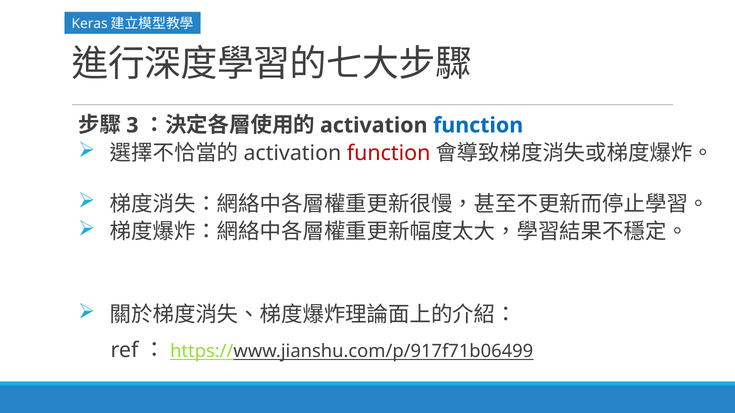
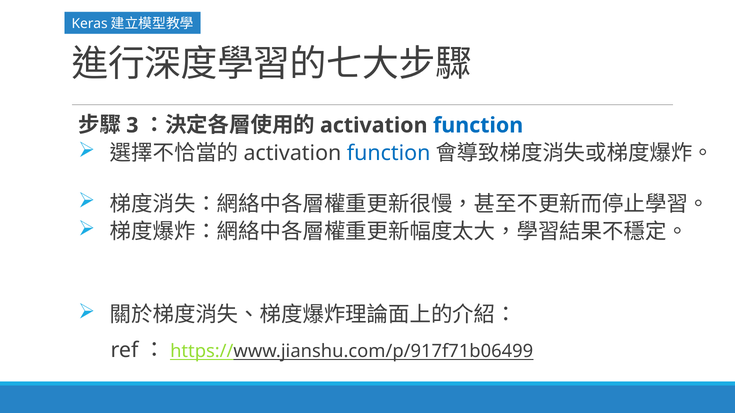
function colour: red -> blue (389, 153)
